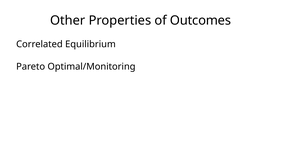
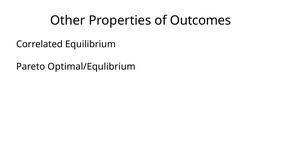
Optimal/Monitoring: Optimal/Monitoring -> Optimal/Equlibrium (91, 67)
